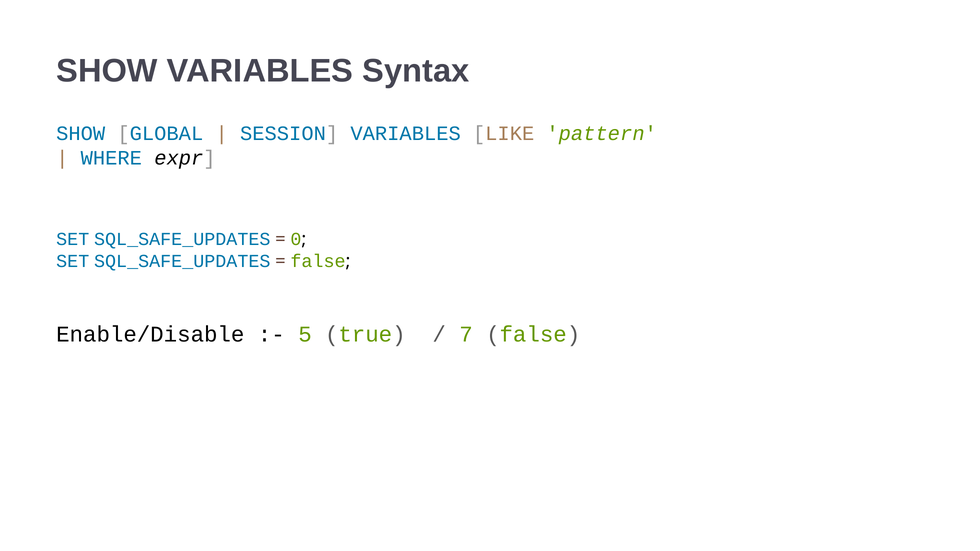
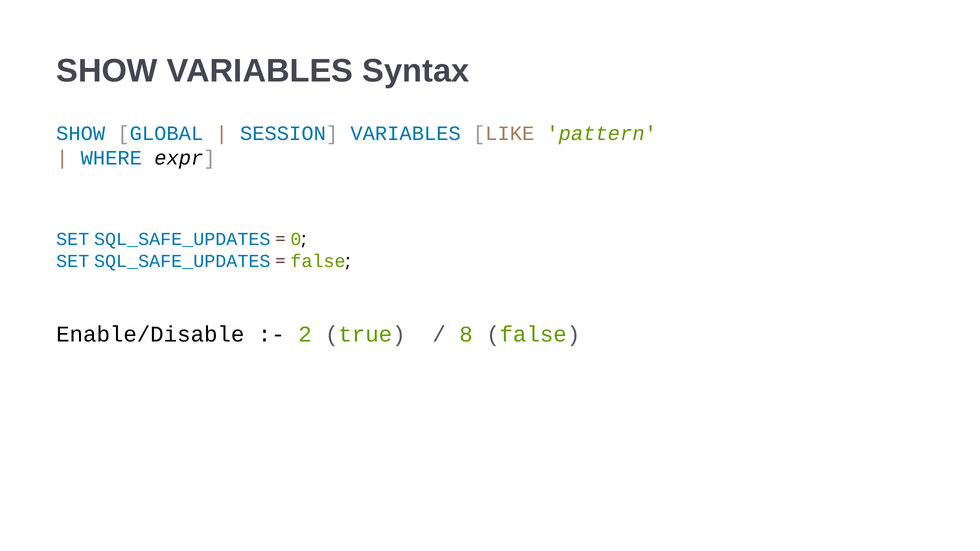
5: 5 -> 2 (305, 334)
7: 7 -> 8 (466, 334)
